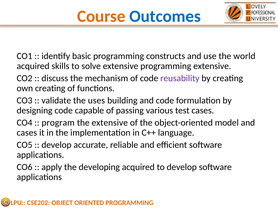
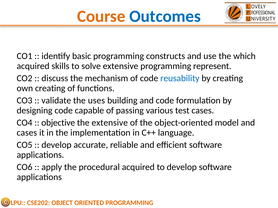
world: world -> which (244, 56)
programming extensive: extensive -> represent (212, 66)
reusability colour: purple -> blue (180, 78)
program: program -> objective (58, 123)
developing: developing -> procedural (99, 167)
